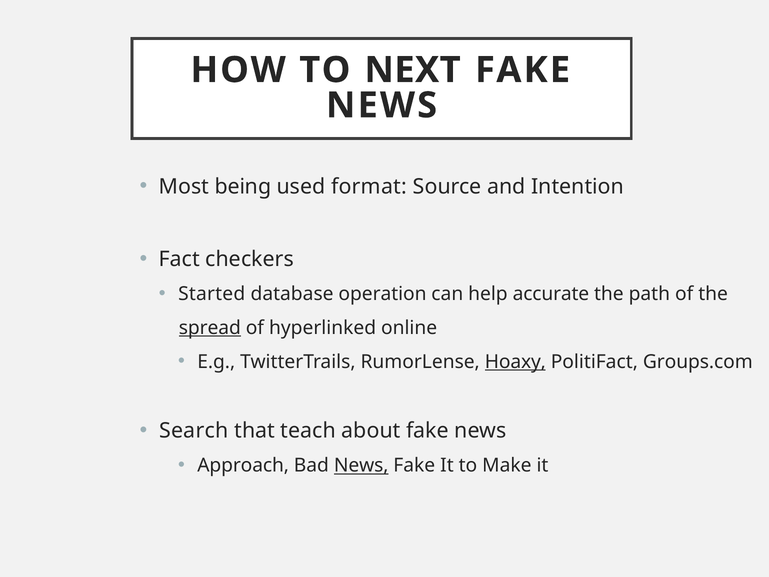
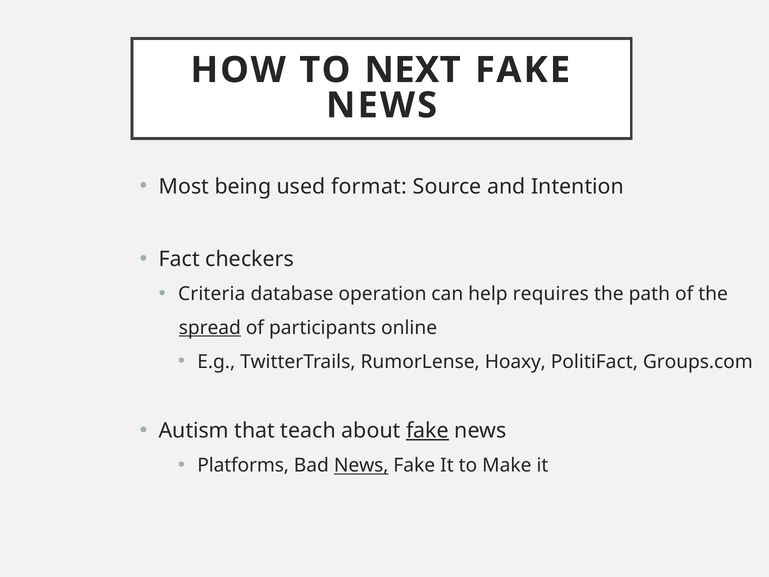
Started: Started -> Criteria (212, 294)
accurate: accurate -> requires (551, 294)
hyperlinked: hyperlinked -> participants (323, 328)
Hoaxy underline: present -> none (515, 362)
Search: Search -> Autism (194, 430)
fake underline: none -> present (427, 430)
Approach: Approach -> Platforms (243, 465)
